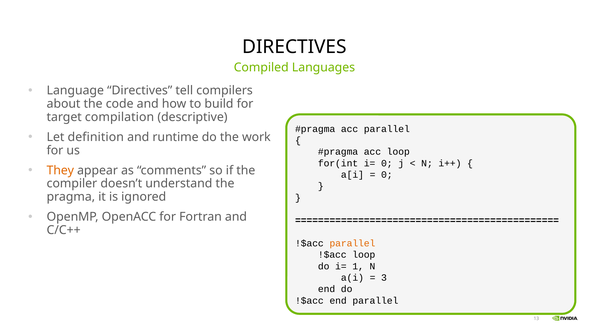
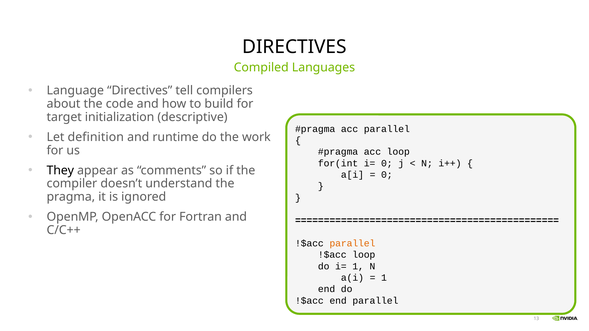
compilation: compilation -> initialization (120, 117)
They colour: orange -> black (60, 171)
3: 3 -> 1 (384, 278)
